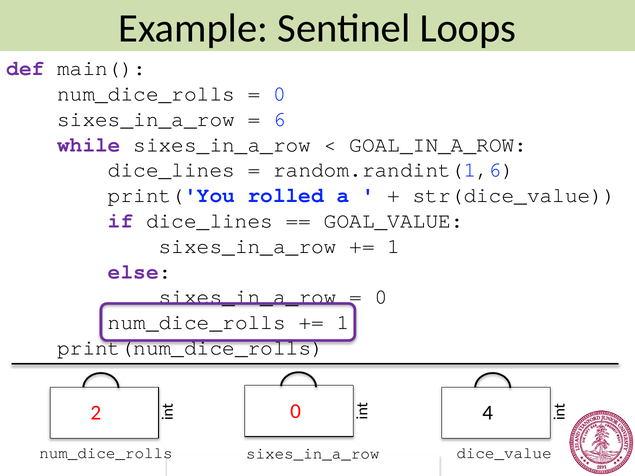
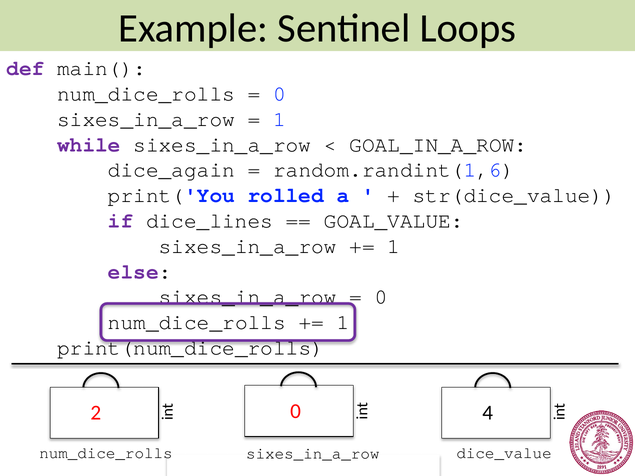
6: 6 -> 1 (279, 119)
dice_lines: dice_lines -> dice_again (171, 170)
